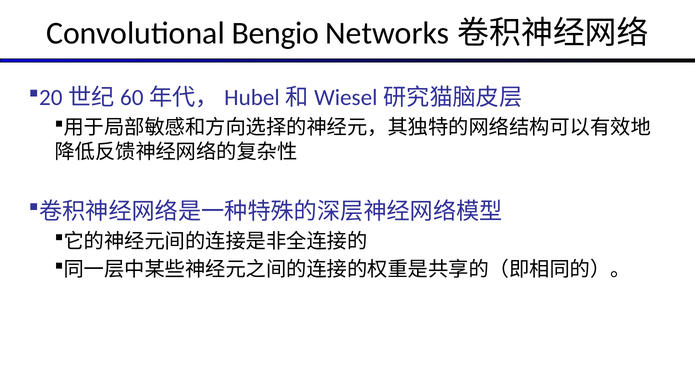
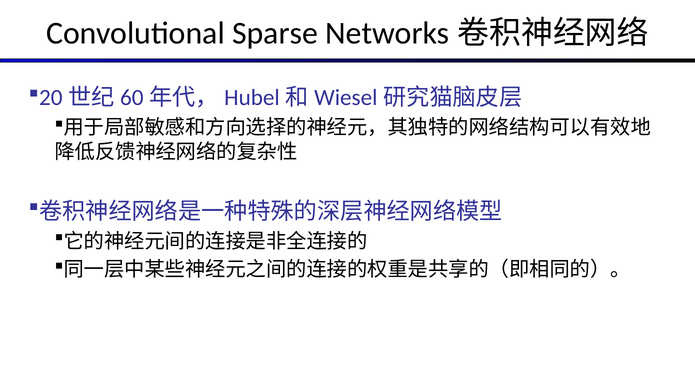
Bengio: Bengio -> Sparse (275, 33)
